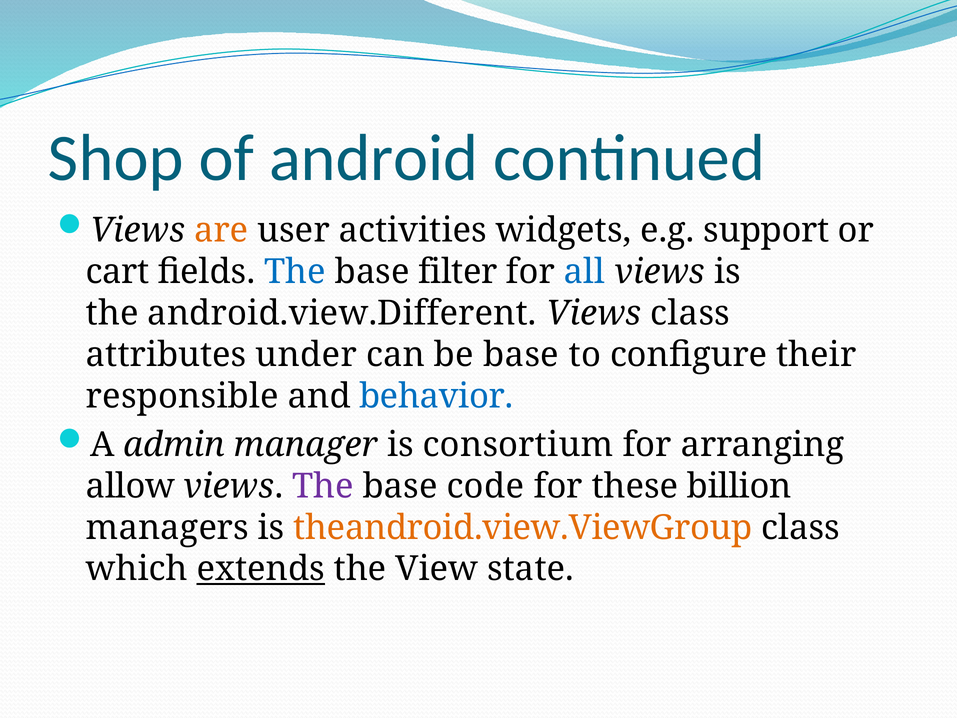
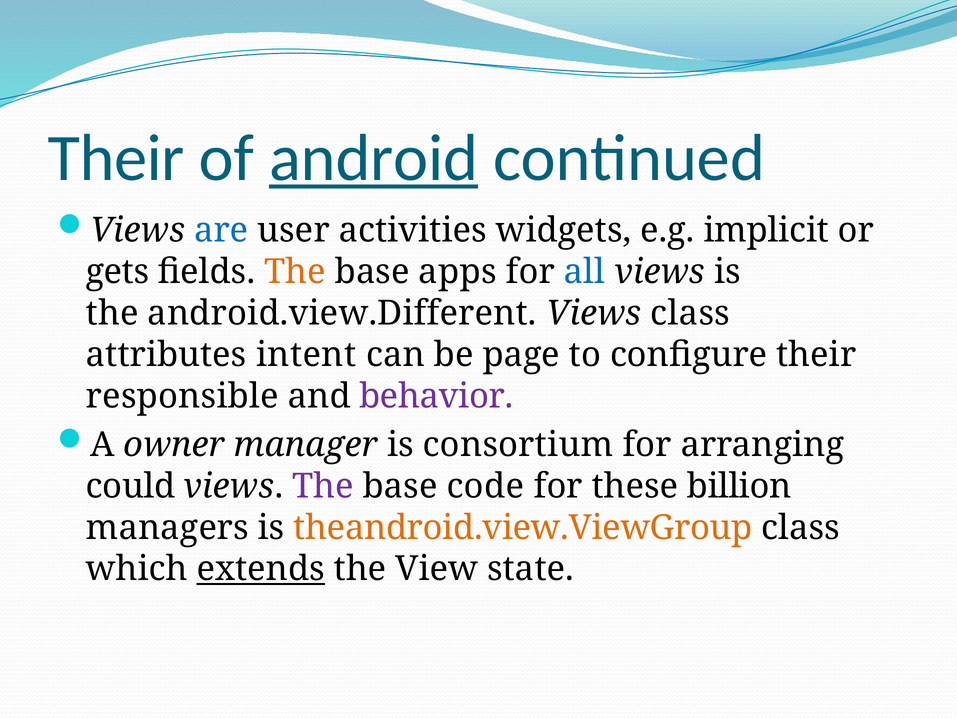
Shop: Shop -> Their (116, 158)
android underline: none -> present (374, 158)
are colour: orange -> blue (221, 230)
support: support -> implicit (766, 230)
cart: cart -> gets (118, 272)
The colour: blue -> orange (295, 272)
filter: filter -> apps (458, 272)
under: under -> intent (306, 355)
be base: base -> page (521, 355)
behavior colour: blue -> purple (436, 396)
admin: admin -> owner (174, 445)
allow: allow -> could (131, 486)
